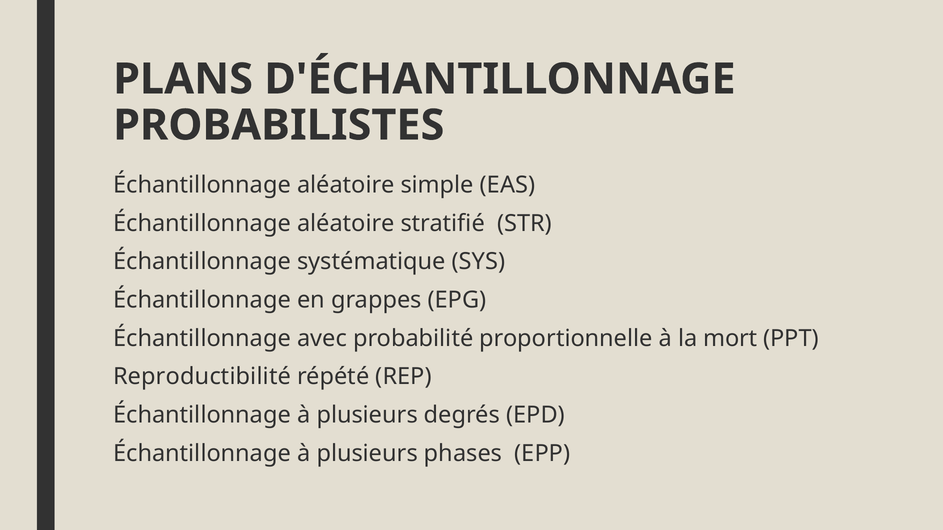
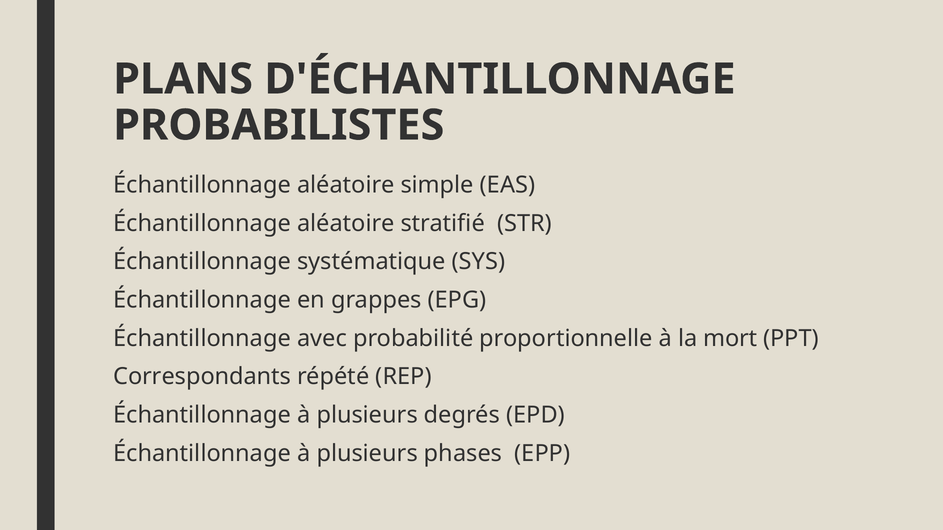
Reproductibilité: Reproductibilité -> Correspondants (202, 377)
